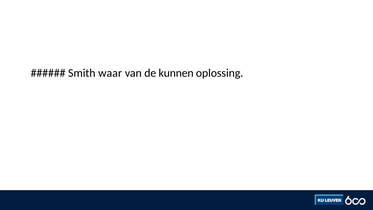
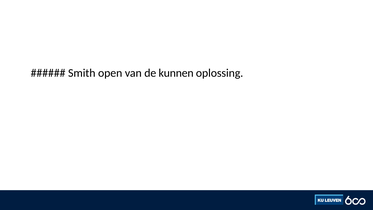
waar: waar -> open (110, 73)
